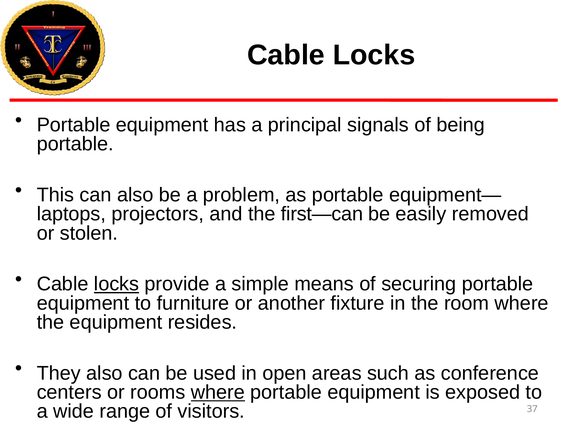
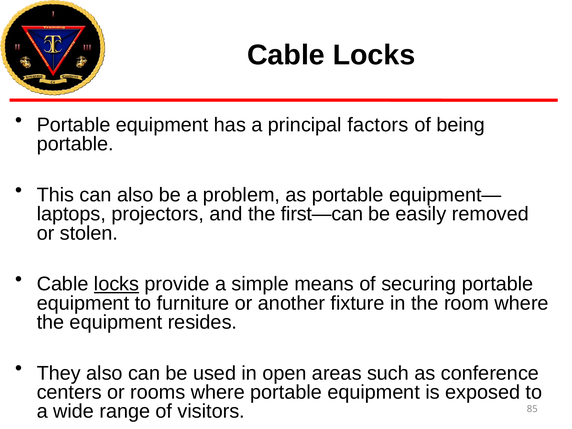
signals: signals -> factors (378, 125)
where underline: present -> none (218, 392)
37: 37 -> 85 (532, 409)
